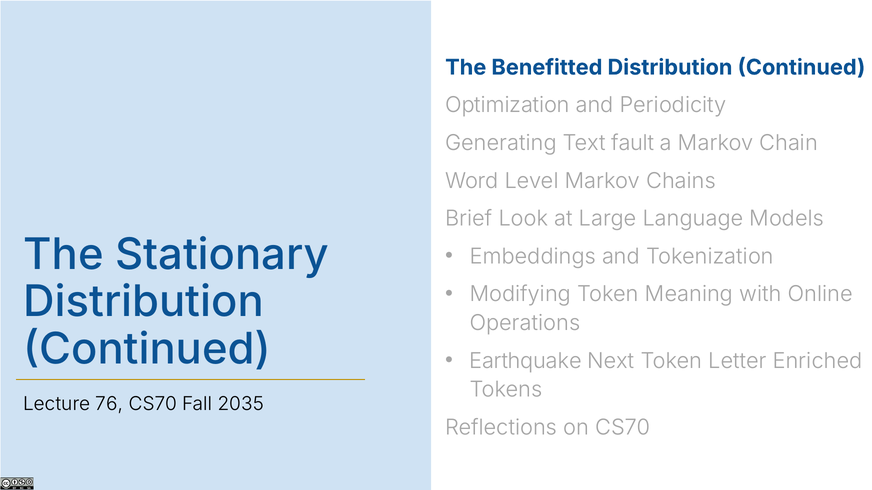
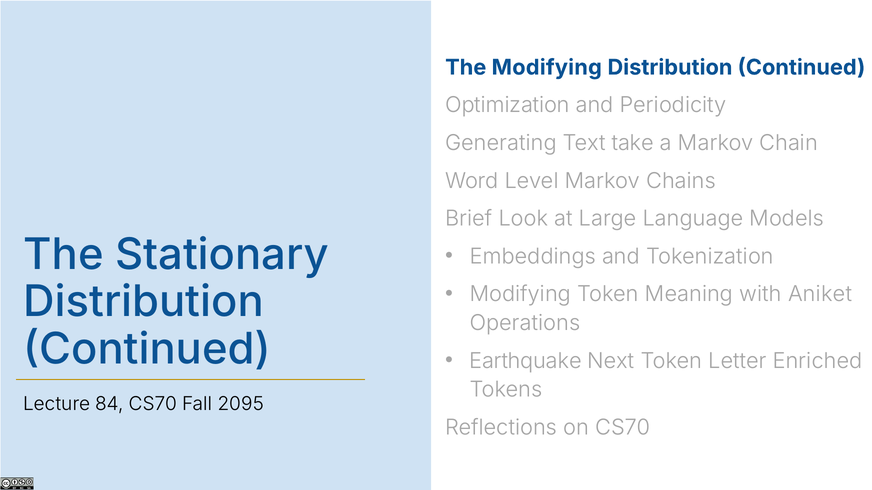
The Benefitted: Benefitted -> Modifying (547, 67)
fault: fault -> take (633, 143)
Online: Online -> Aniket (820, 295)
76: 76 -> 84 (109, 404)
2035: 2035 -> 2095 (241, 404)
